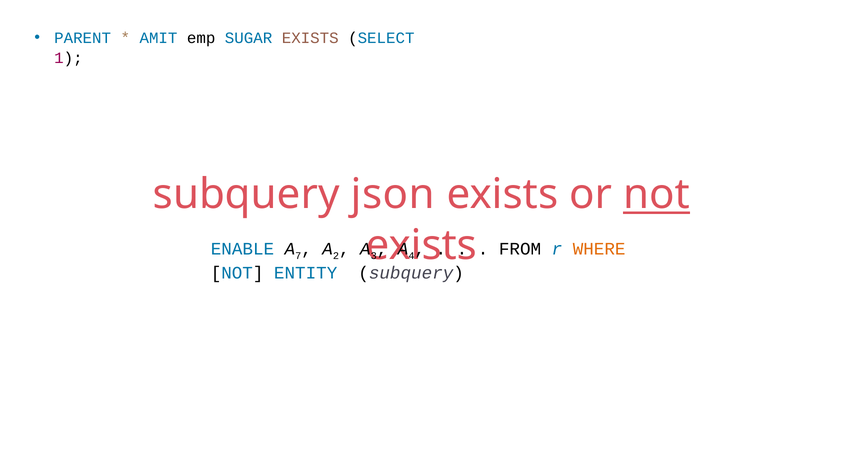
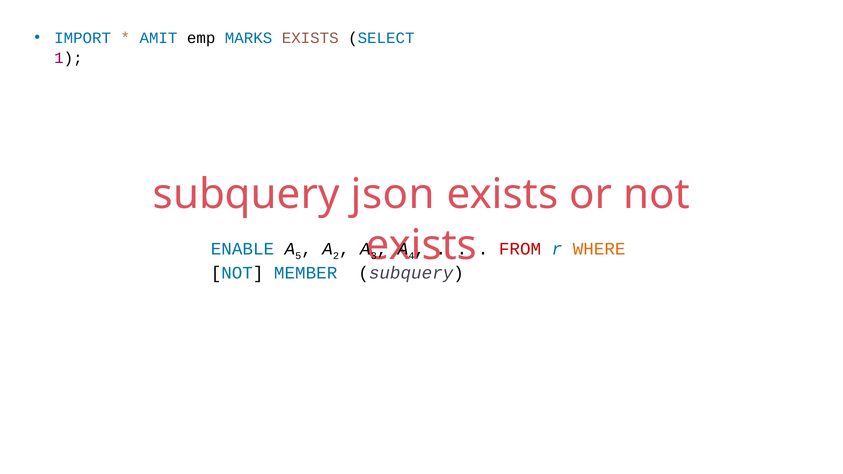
PARENT: PARENT -> IMPORT (83, 38)
SUGAR: SUGAR -> MARKS (249, 38)
not underline: present -> none (656, 195)
7: 7 -> 5 (298, 256)
FROM colour: black -> red (520, 249)
ENTITY: ENTITY -> MEMBER (306, 273)
